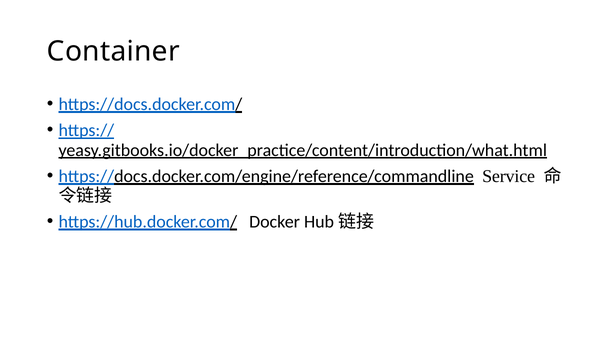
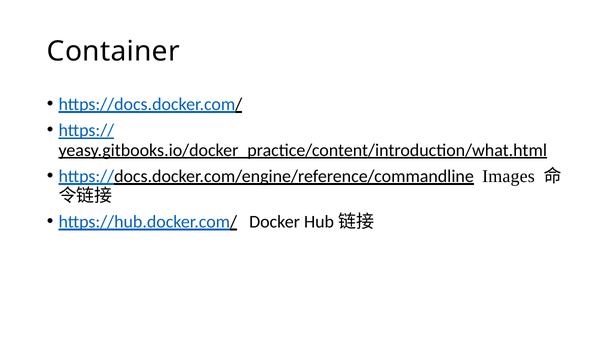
Service: Service -> Images (508, 177)
